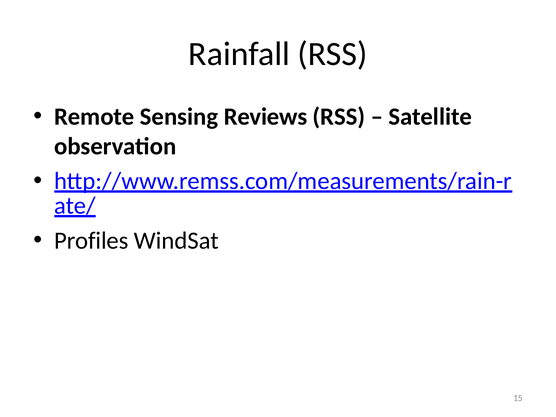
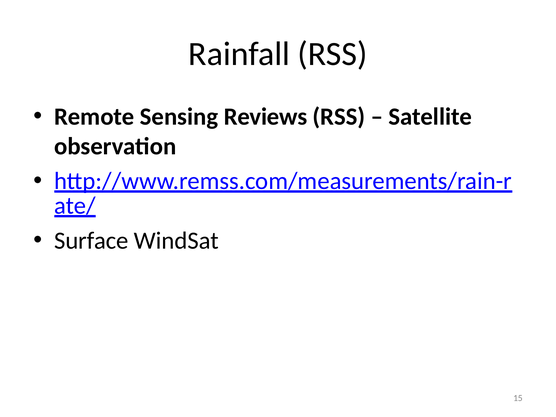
Profiles: Profiles -> Surface (91, 241)
